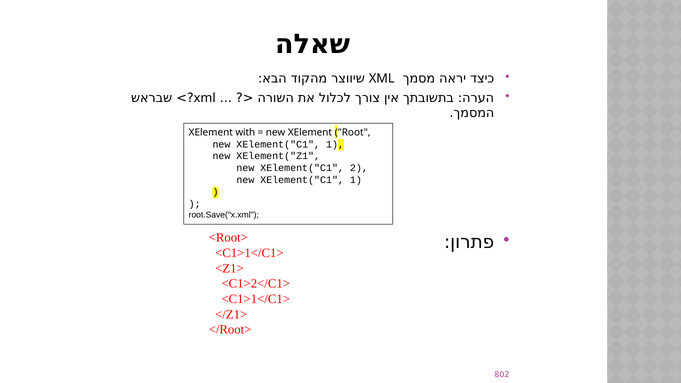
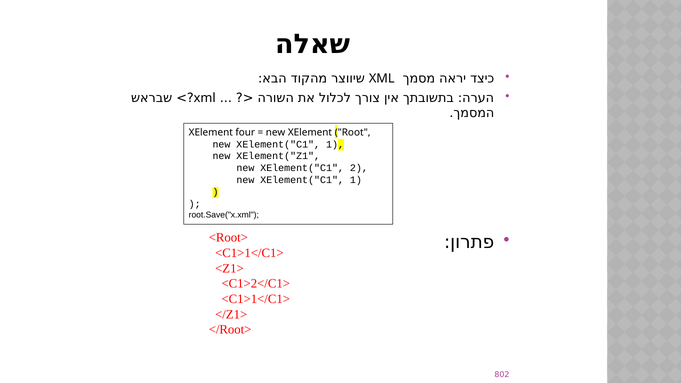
with: with -> four (245, 132)
